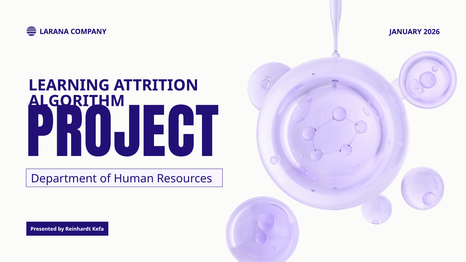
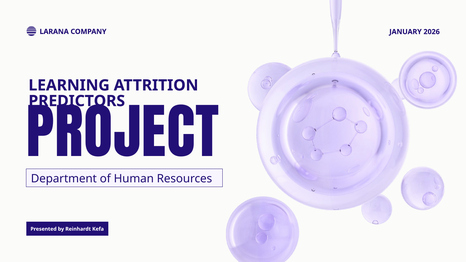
ALGORITHM: ALGORITHM -> PREDICTORS (77, 101)
